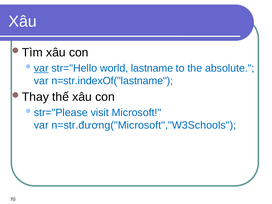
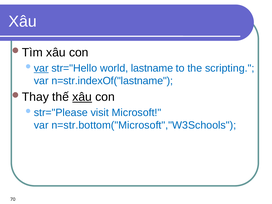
absolute: absolute -> scripting (230, 68)
xâu underline: none -> present (82, 97)
n=str.đương("Microsoft","W3Schools: n=str.đương("Microsoft","W3Schools -> n=str.bottom("Microsoft","W3Schools (144, 125)
